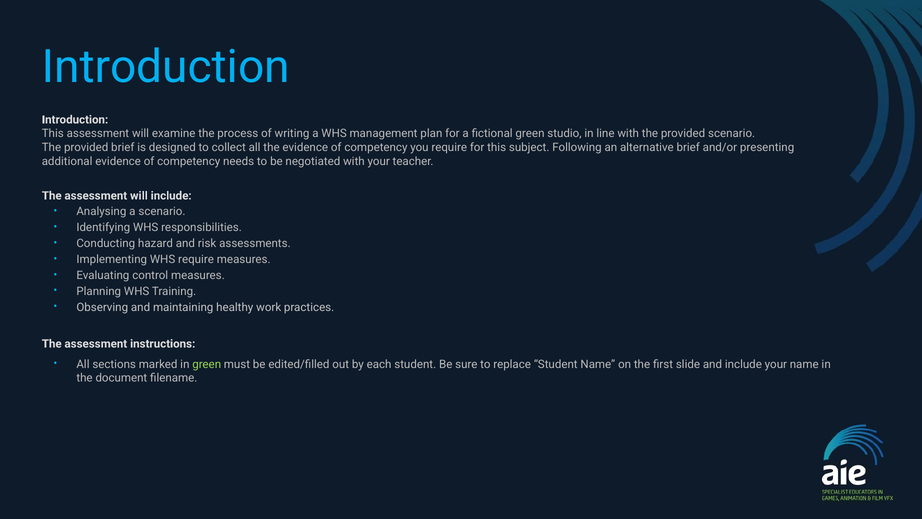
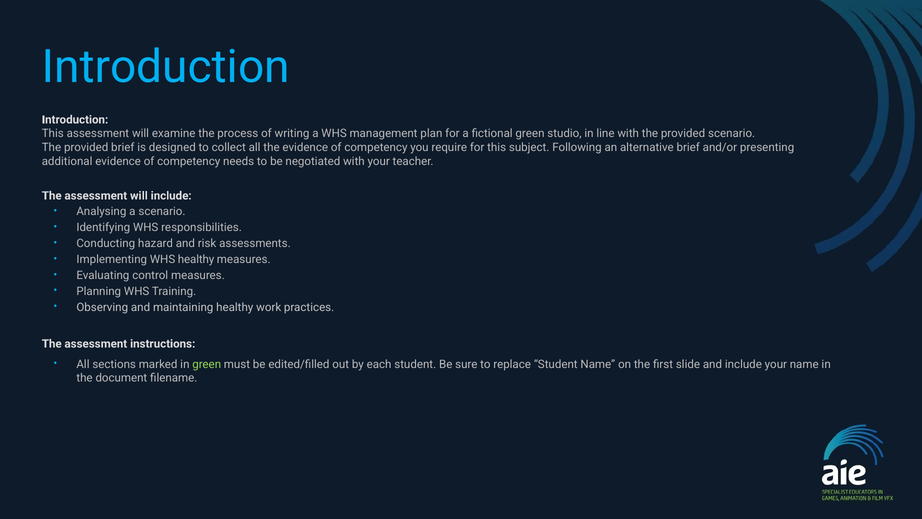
WHS require: require -> healthy (196, 259)
